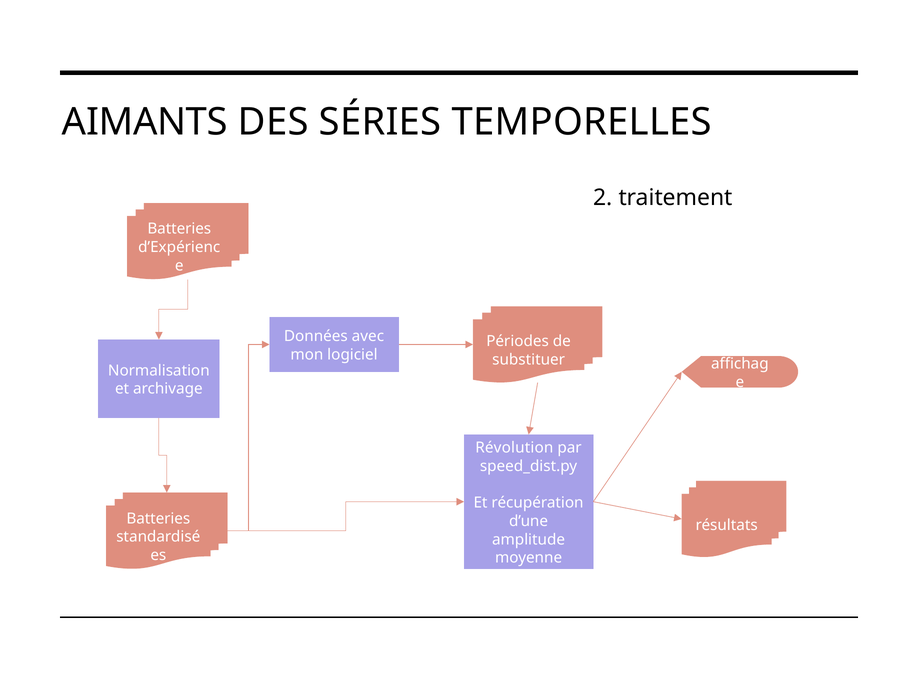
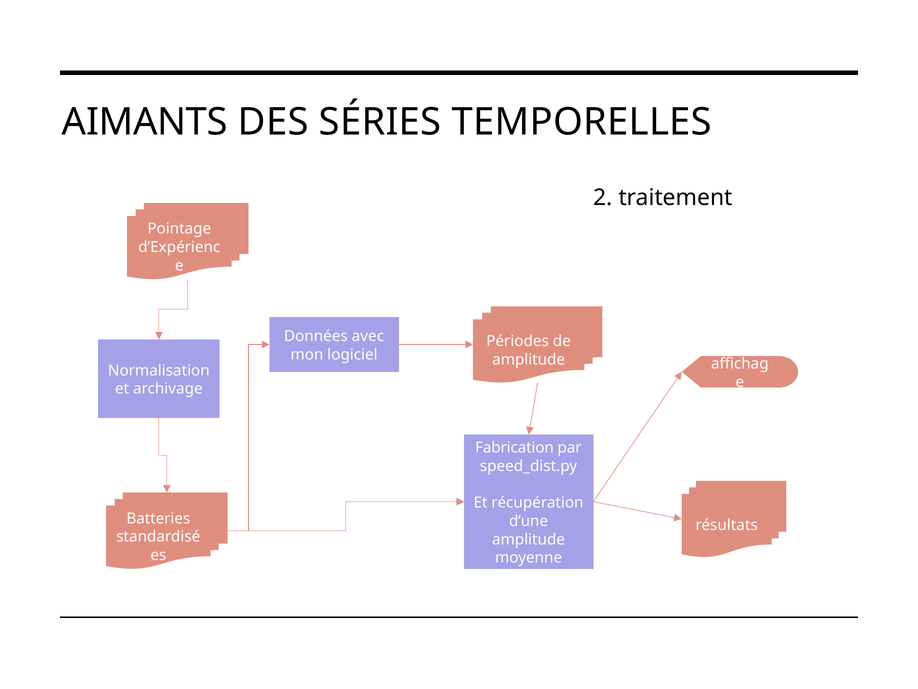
Batteries: Batteries -> Pointage (179, 229)
substituer: substituer -> amplitude (529, 359)
Révolution: Révolution -> Fabrication (514, 447)
